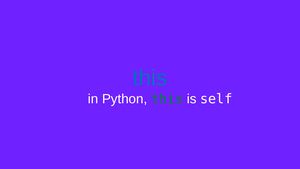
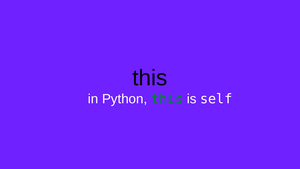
this colour: blue -> black (150, 78)
